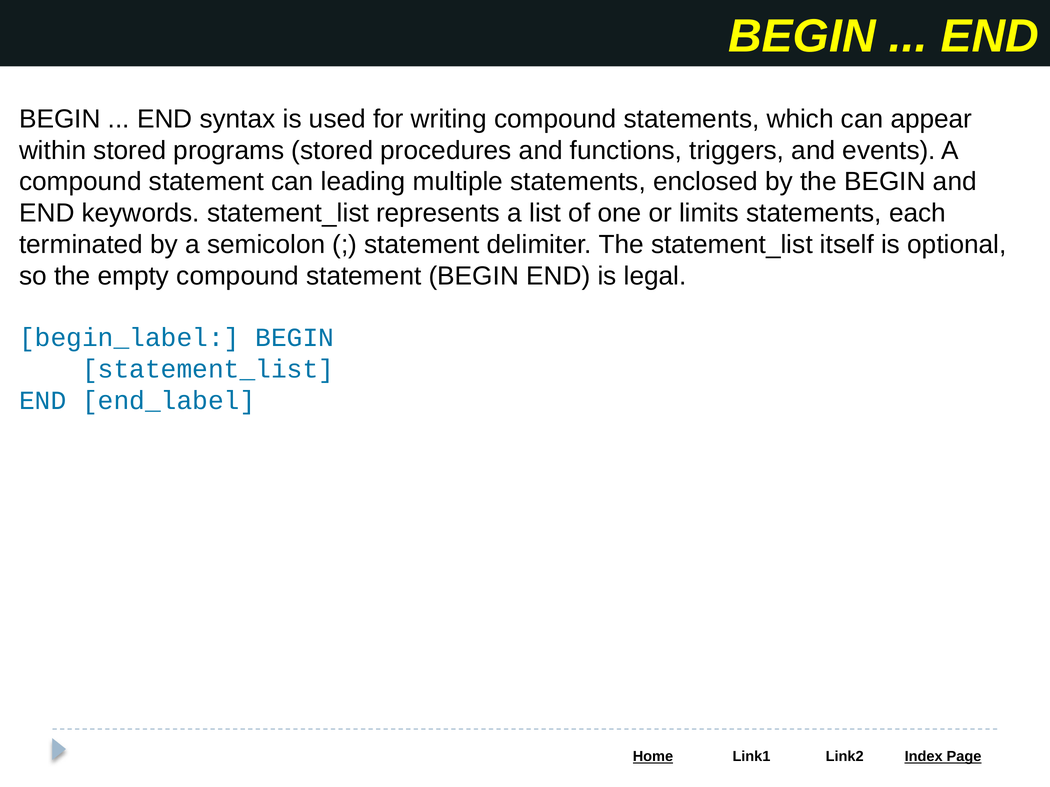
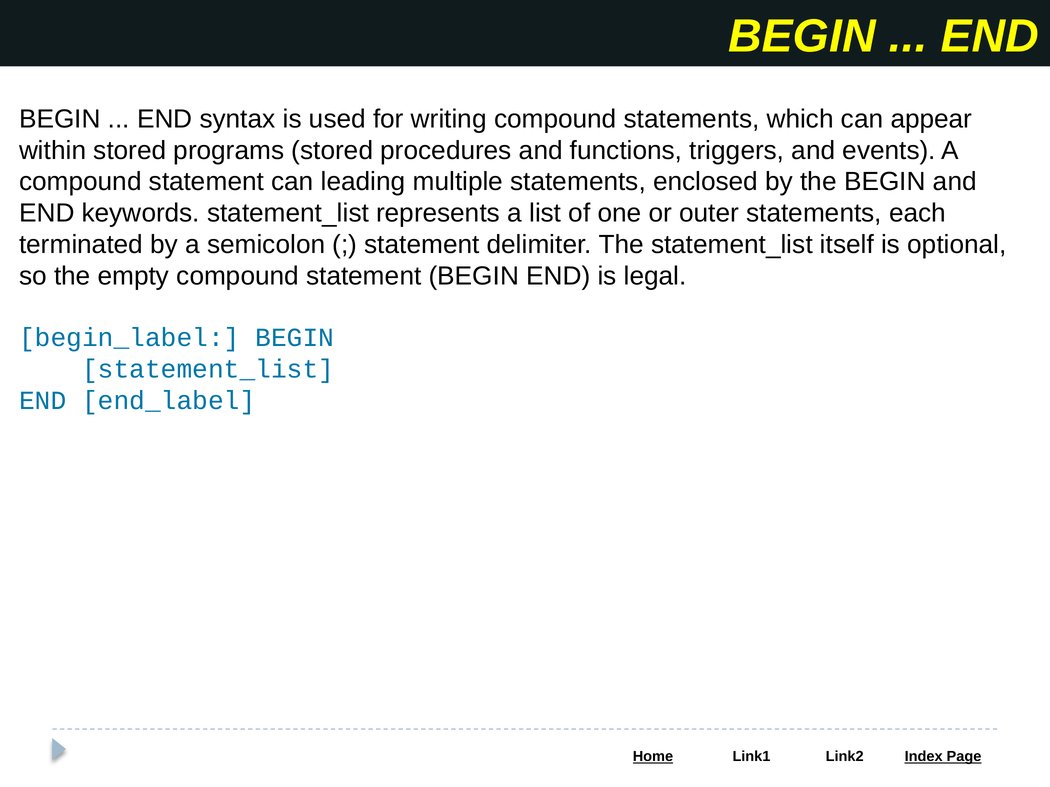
limits: limits -> outer (709, 213)
